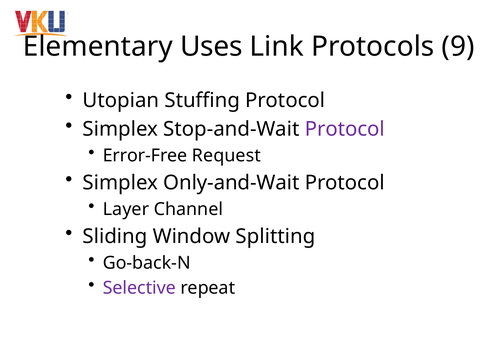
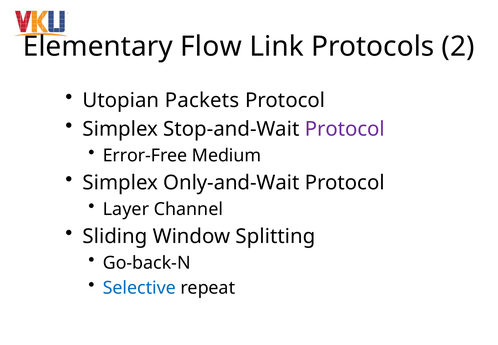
Uses: Uses -> Flow (211, 46)
9: 9 -> 2 (458, 46)
Stuffing: Stuffing -> Packets (202, 100)
Request: Request -> Medium (227, 155)
Selective colour: purple -> blue (139, 288)
